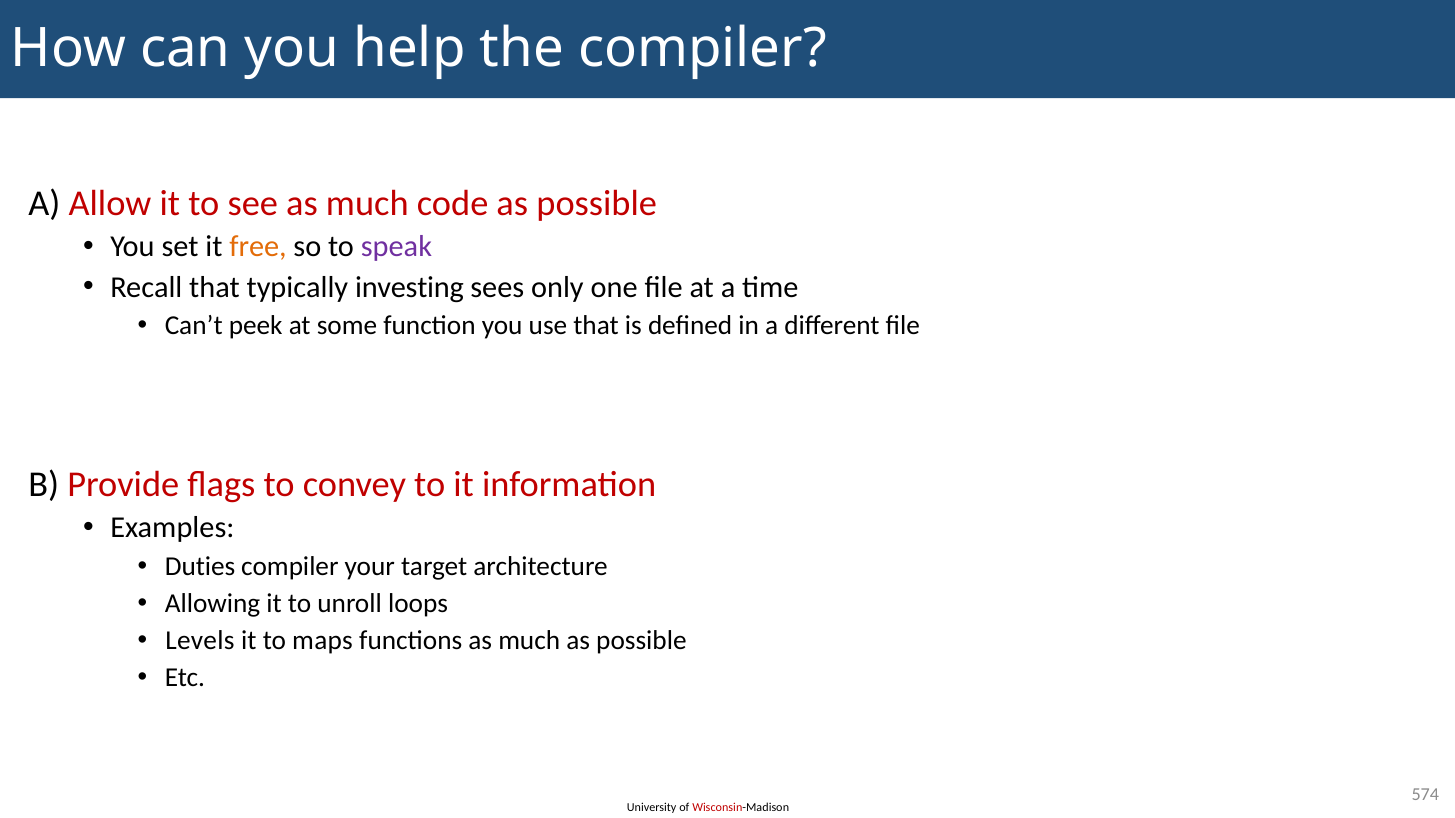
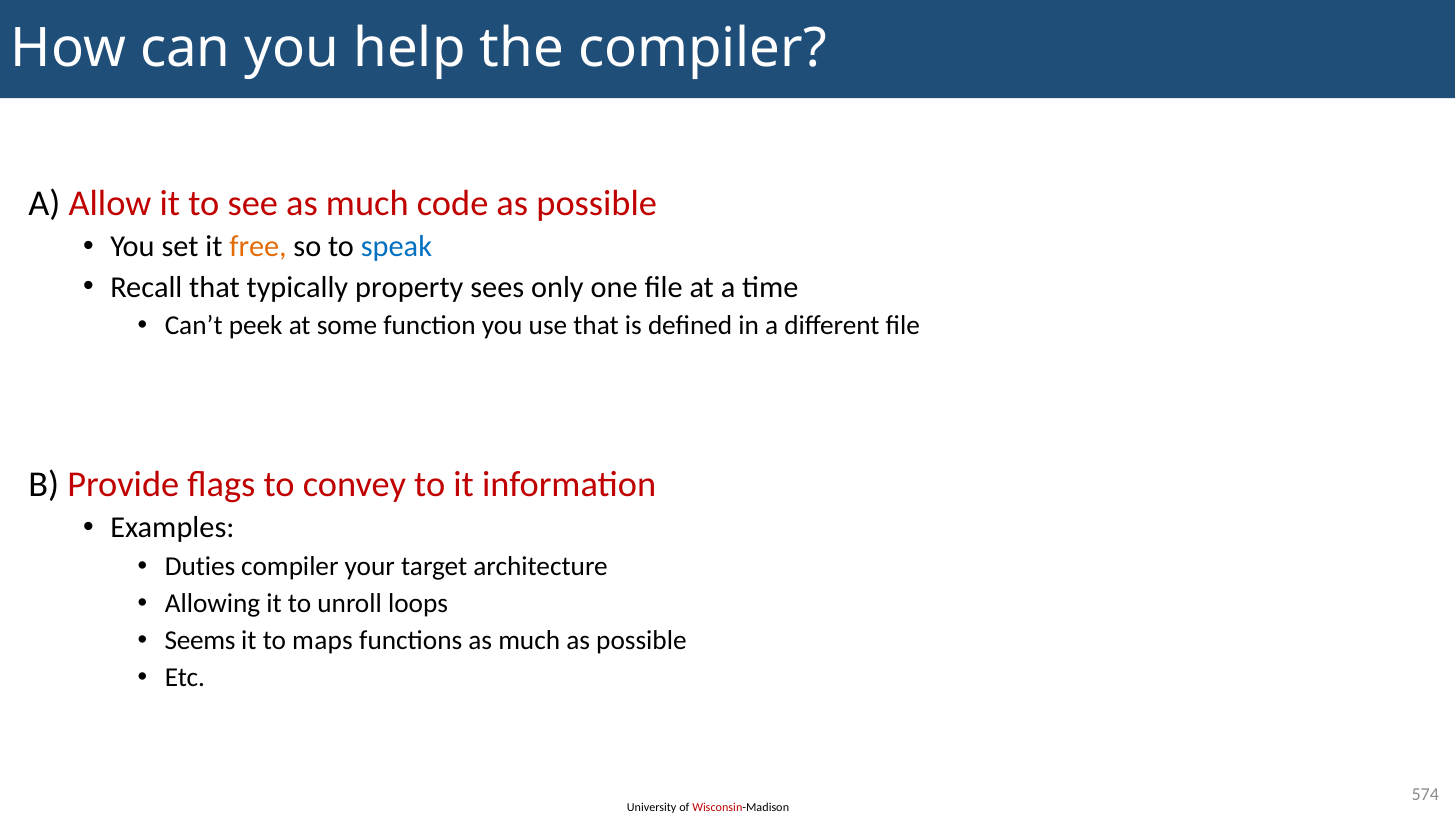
speak colour: purple -> blue (396, 247)
investing: investing -> property (409, 287)
Levels: Levels -> Seems (200, 641)
